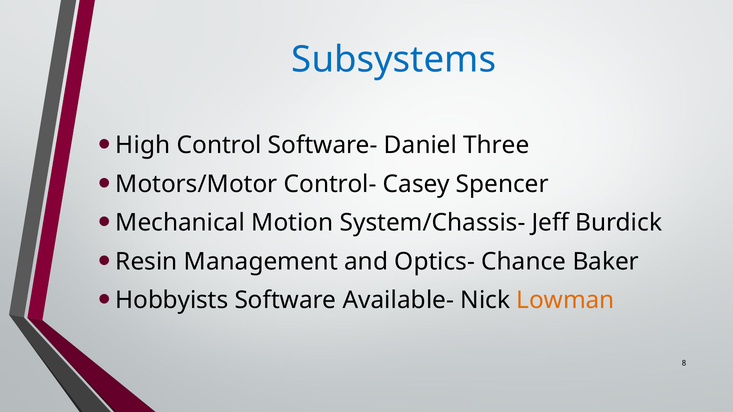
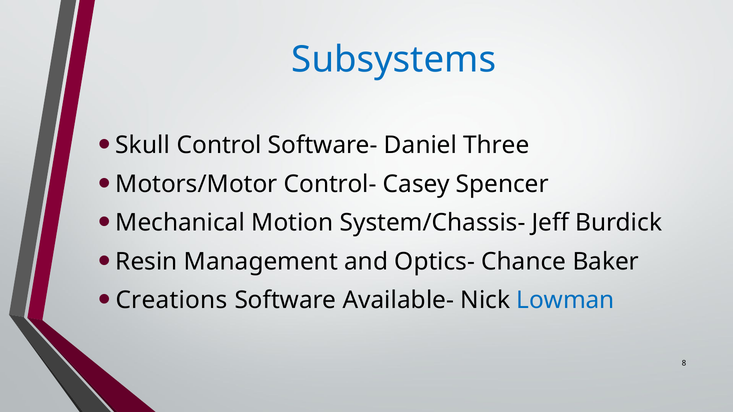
High: High -> Skull (143, 145)
Hobbyists: Hobbyists -> Creations (172, 301)
Lowman colour: orange -> blue (566, 301)
